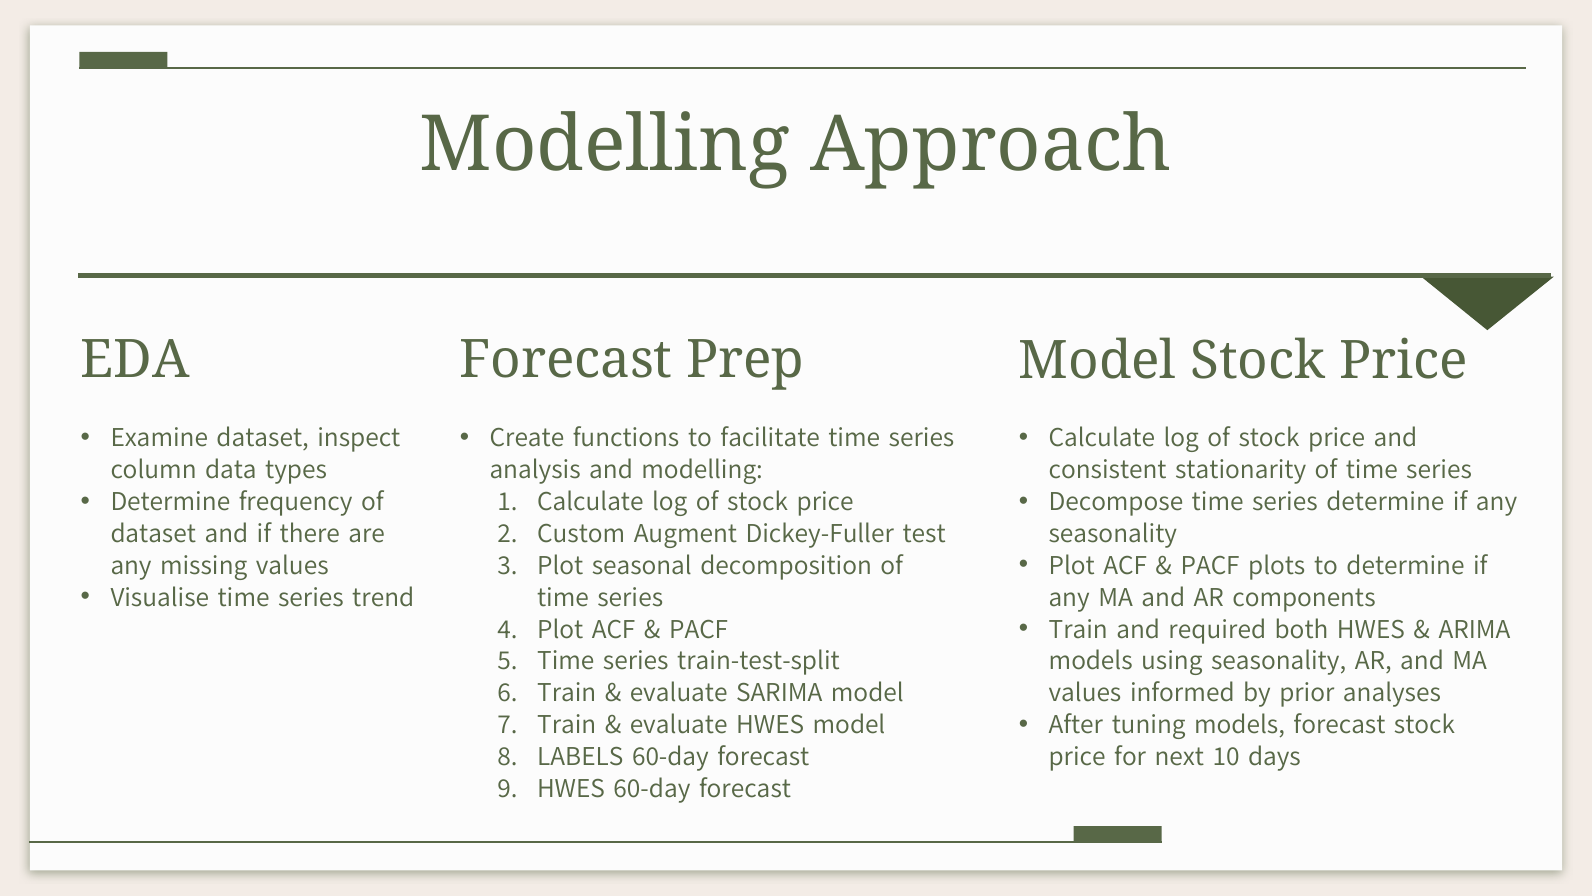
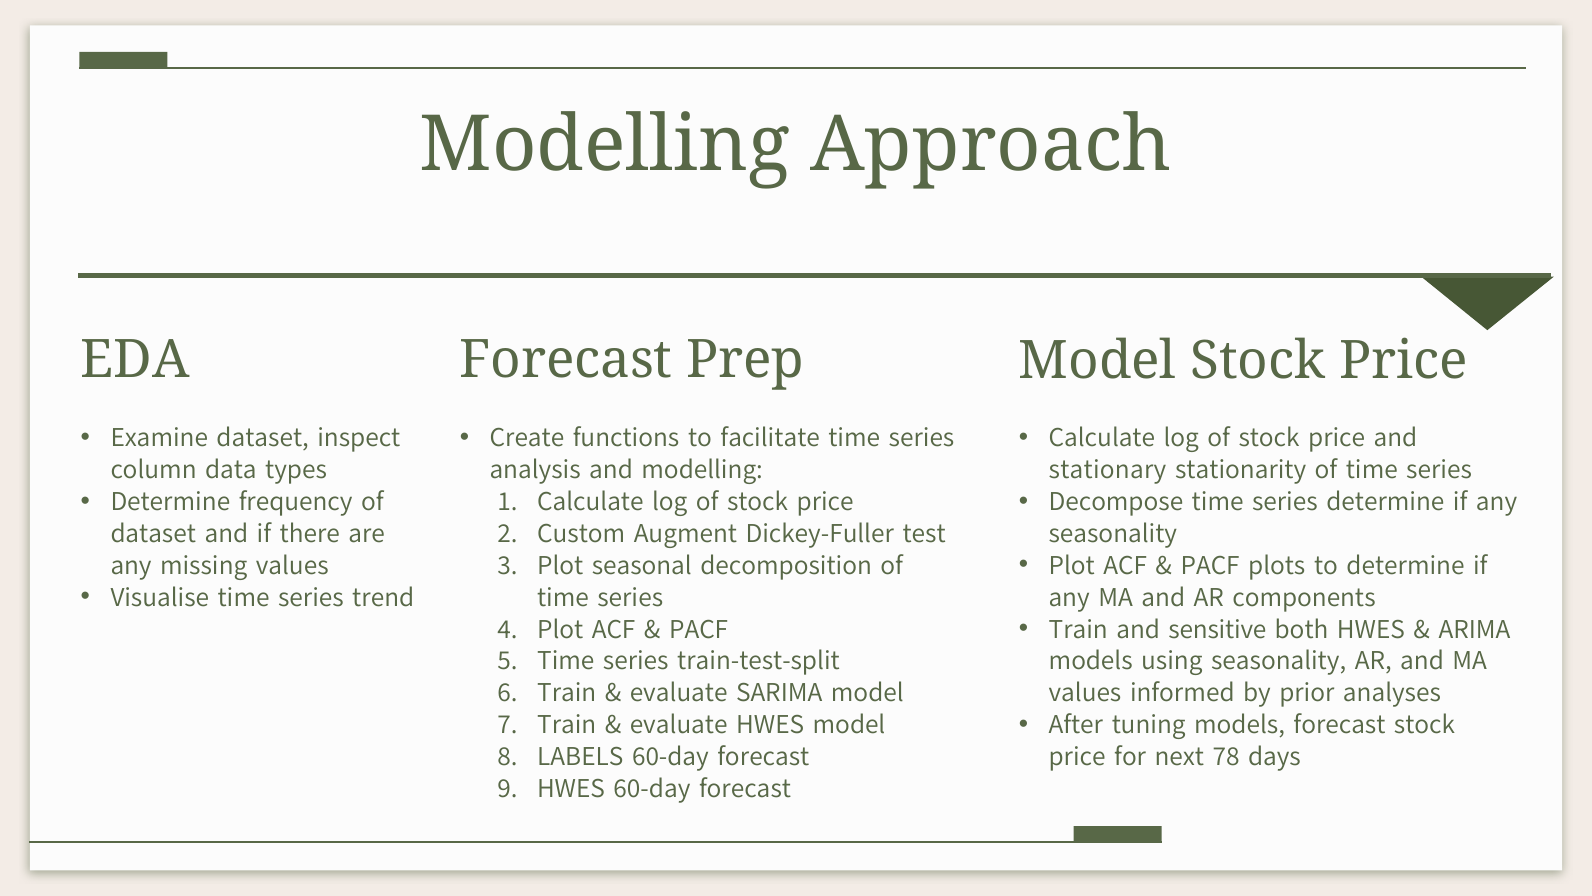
consistent: consistent -> stationary (1108, 470)
required: required -> sensitive (1217, 629)
10: 10 -> 78 (1226, 756)
